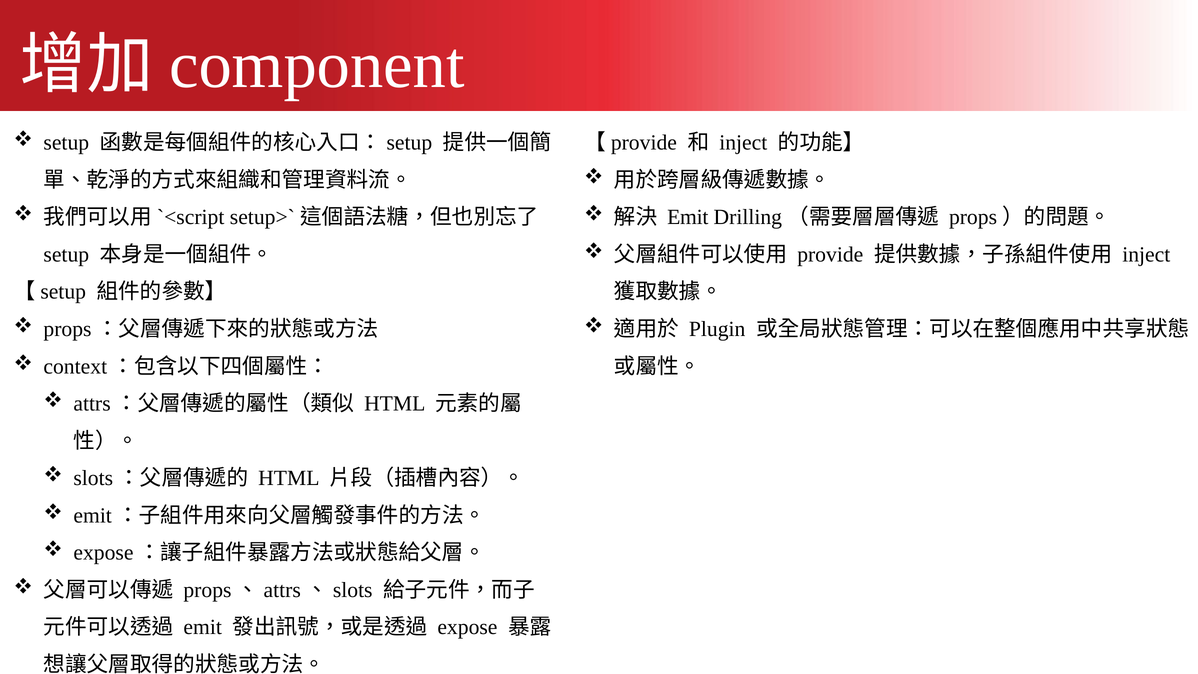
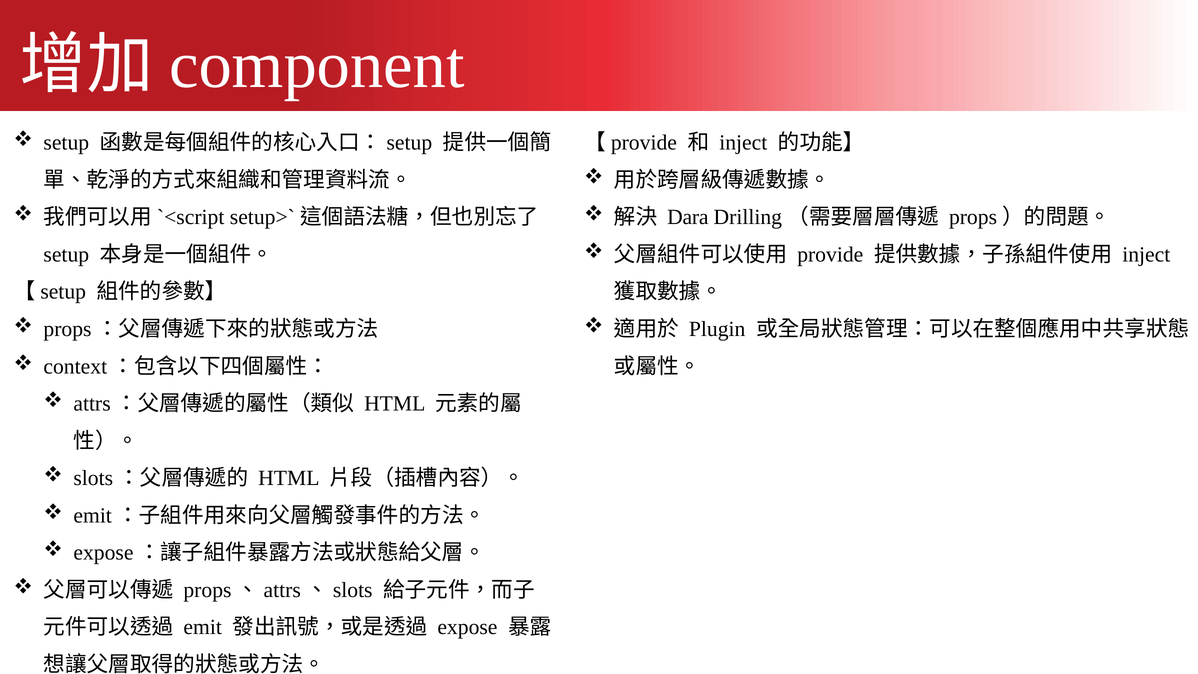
Emit: Emit -> Dara (688, 217)
